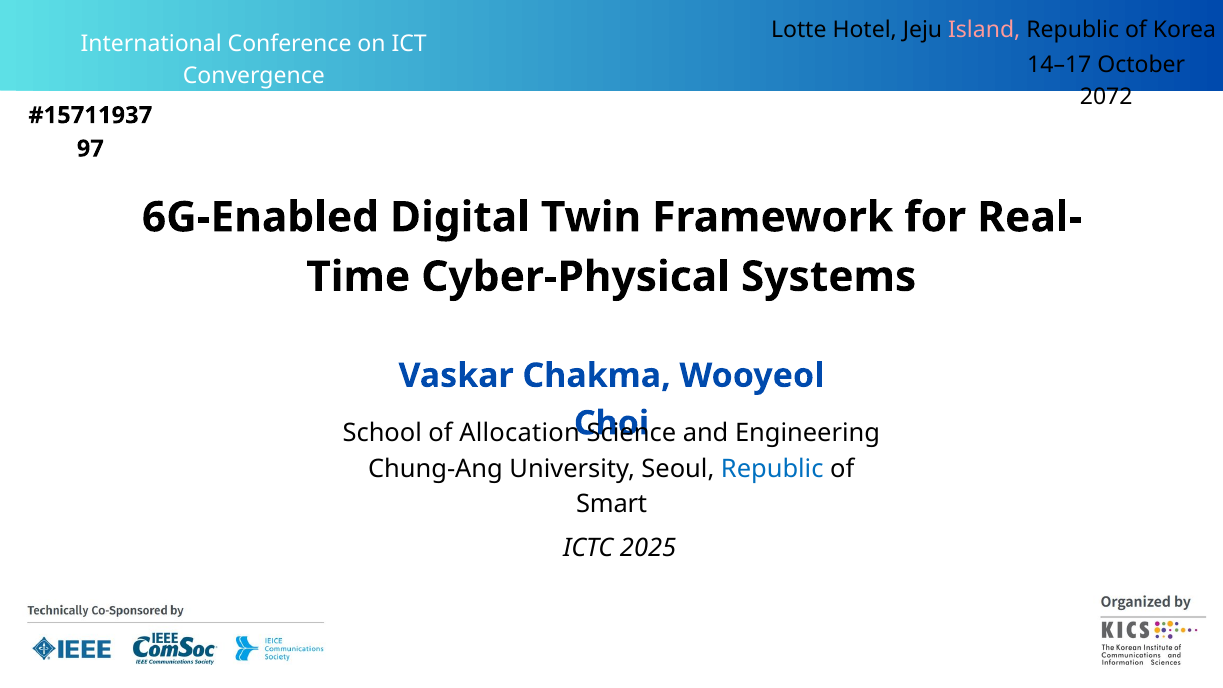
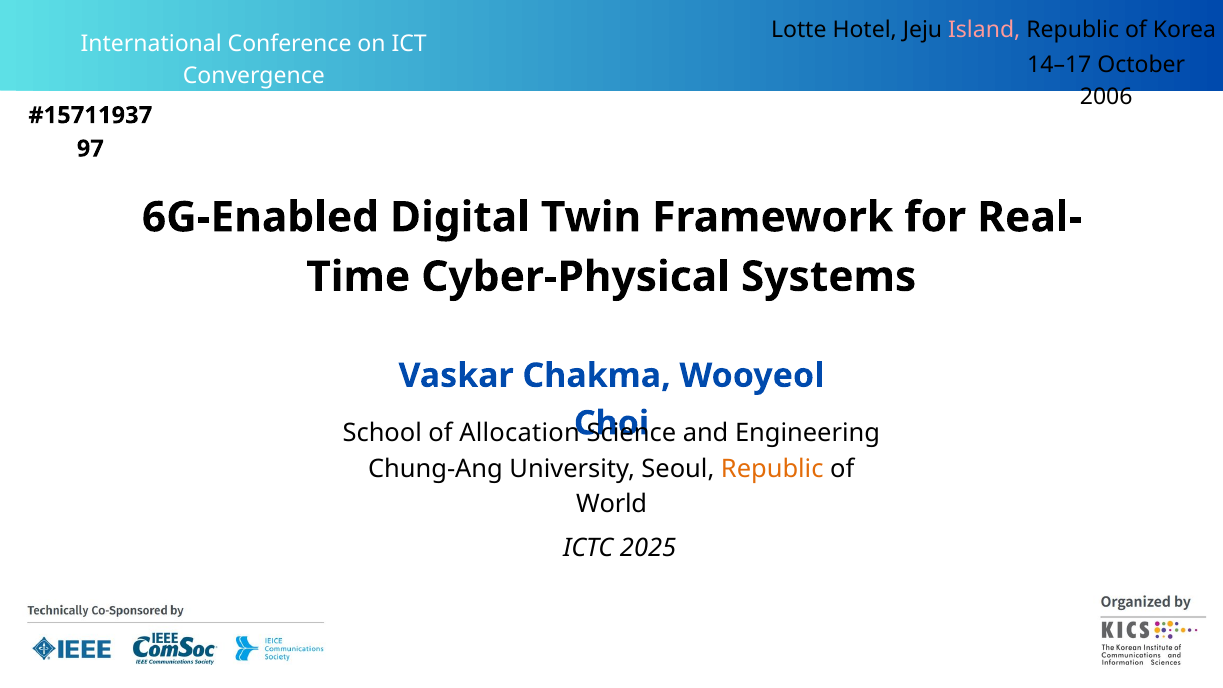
2072: 2072 -> 2006 (1106, 97)
Republic colour: blue -> orange (772, 469)
Smart: Smart -> World (612, 504)
